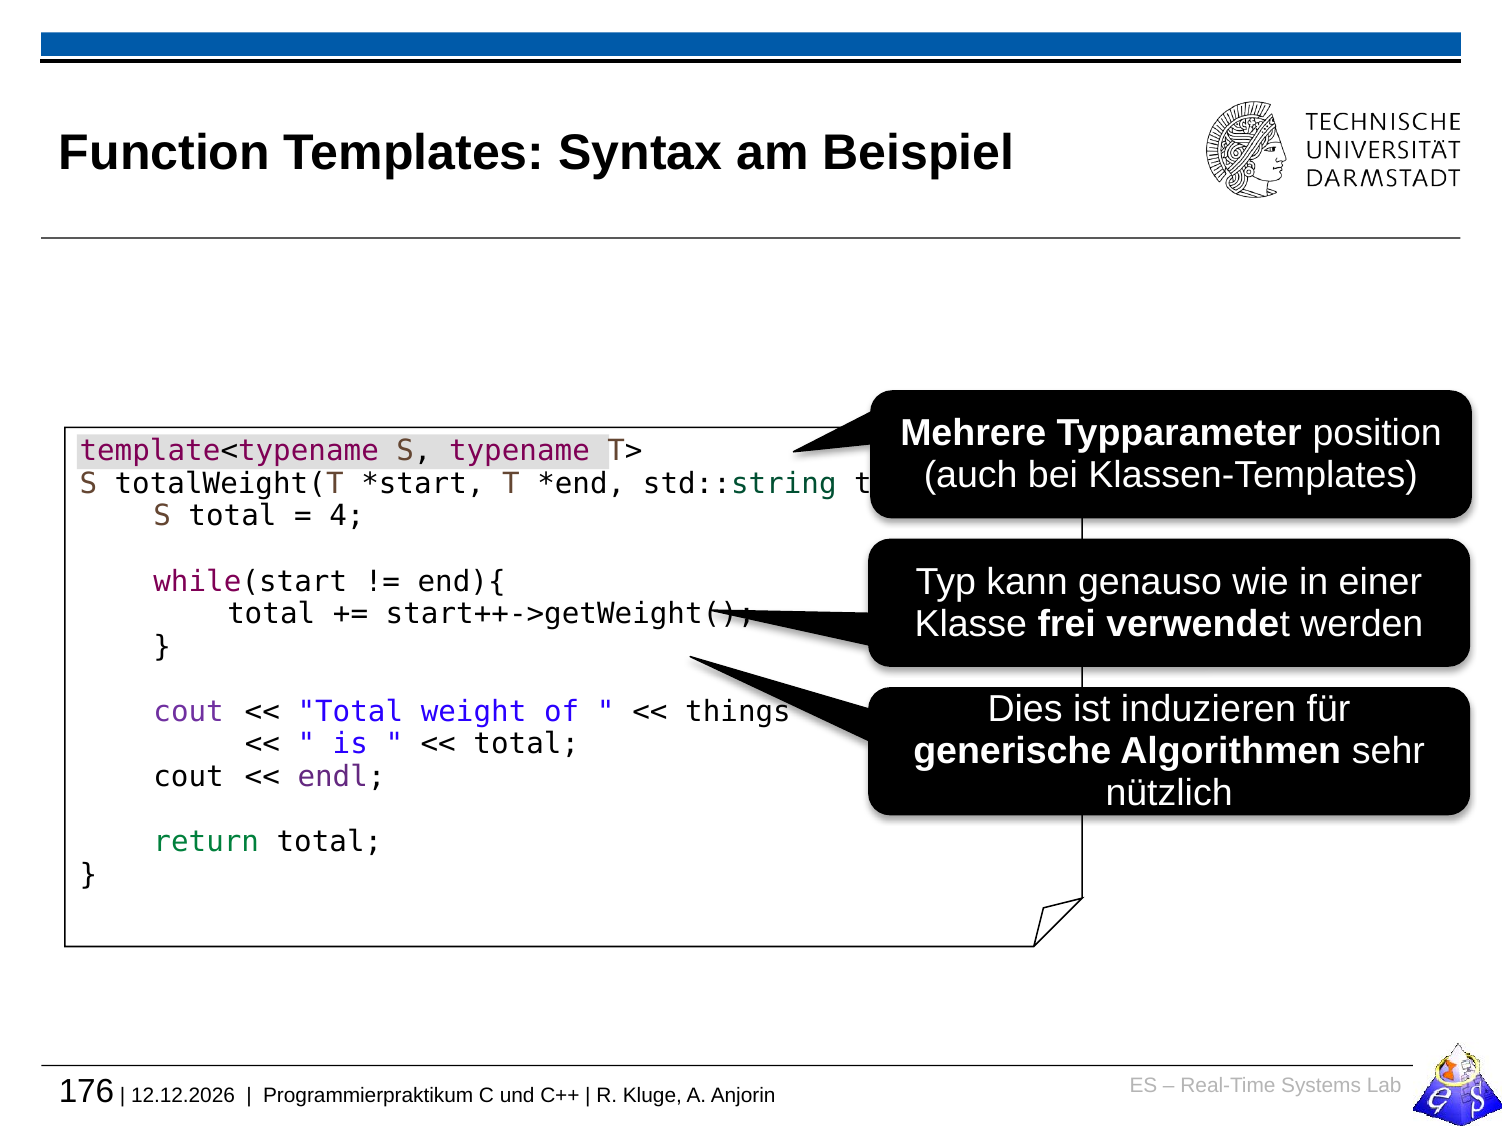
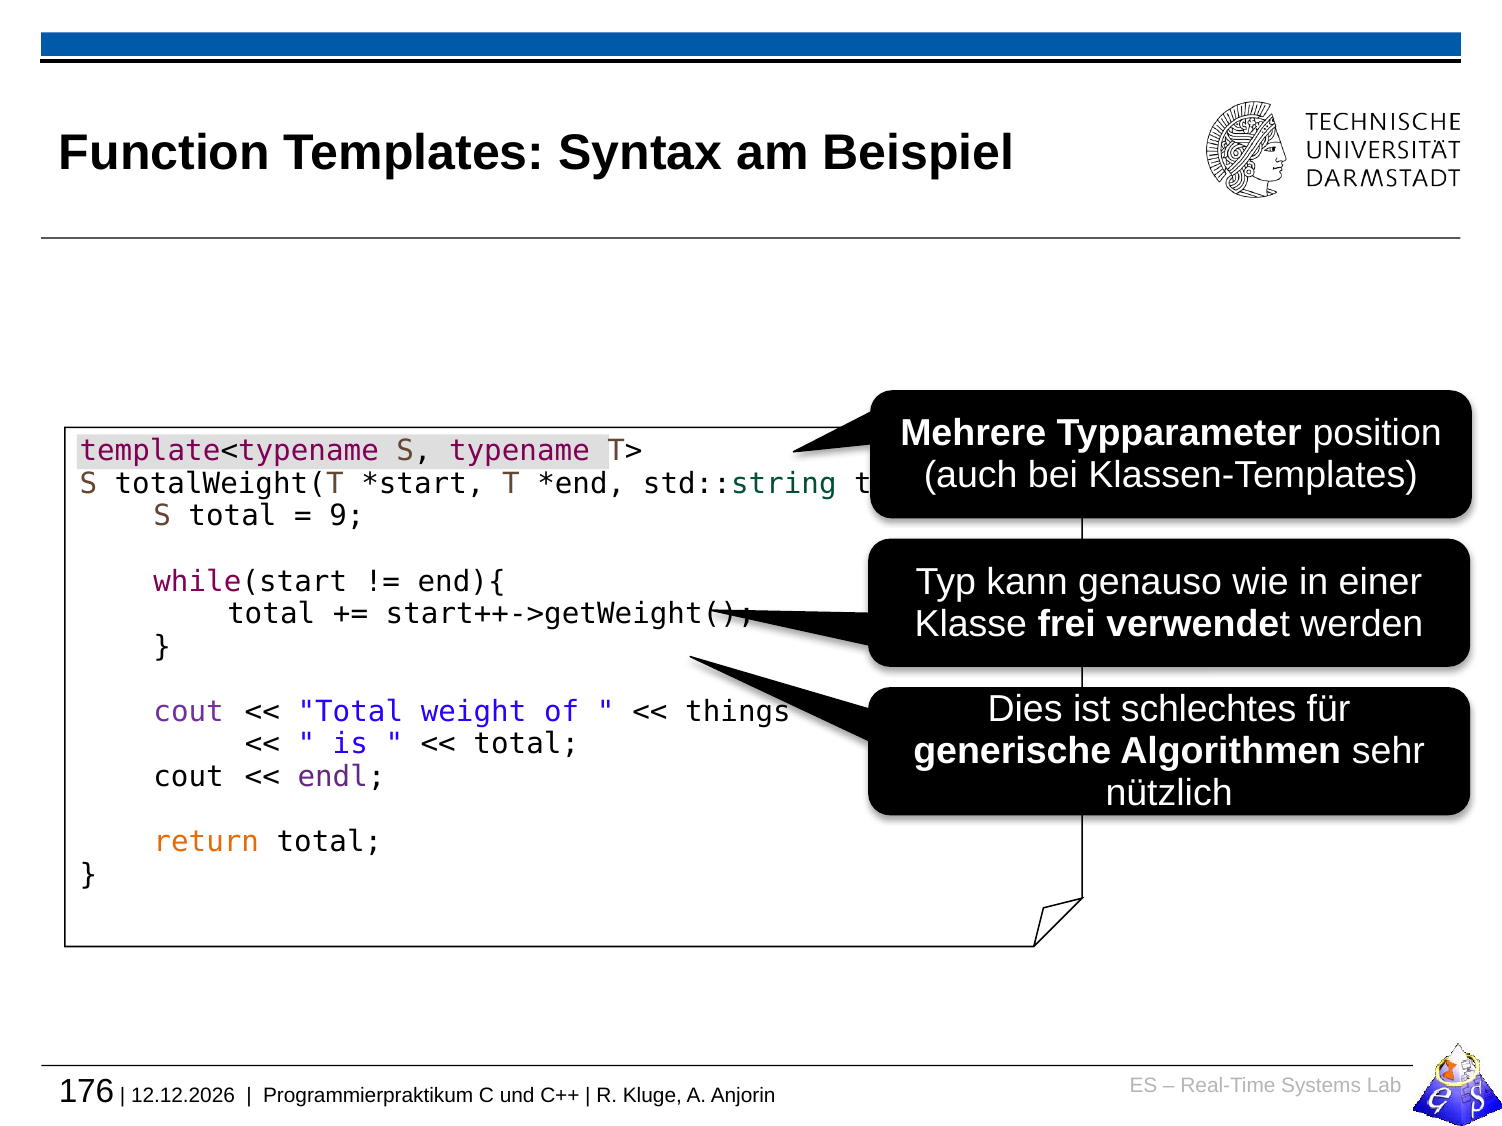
4: 4 -> 9 (347, 517)
induzieren: induzieren -> schlechtes (1209, 710)
return colour: green -> orange (206, 842)
